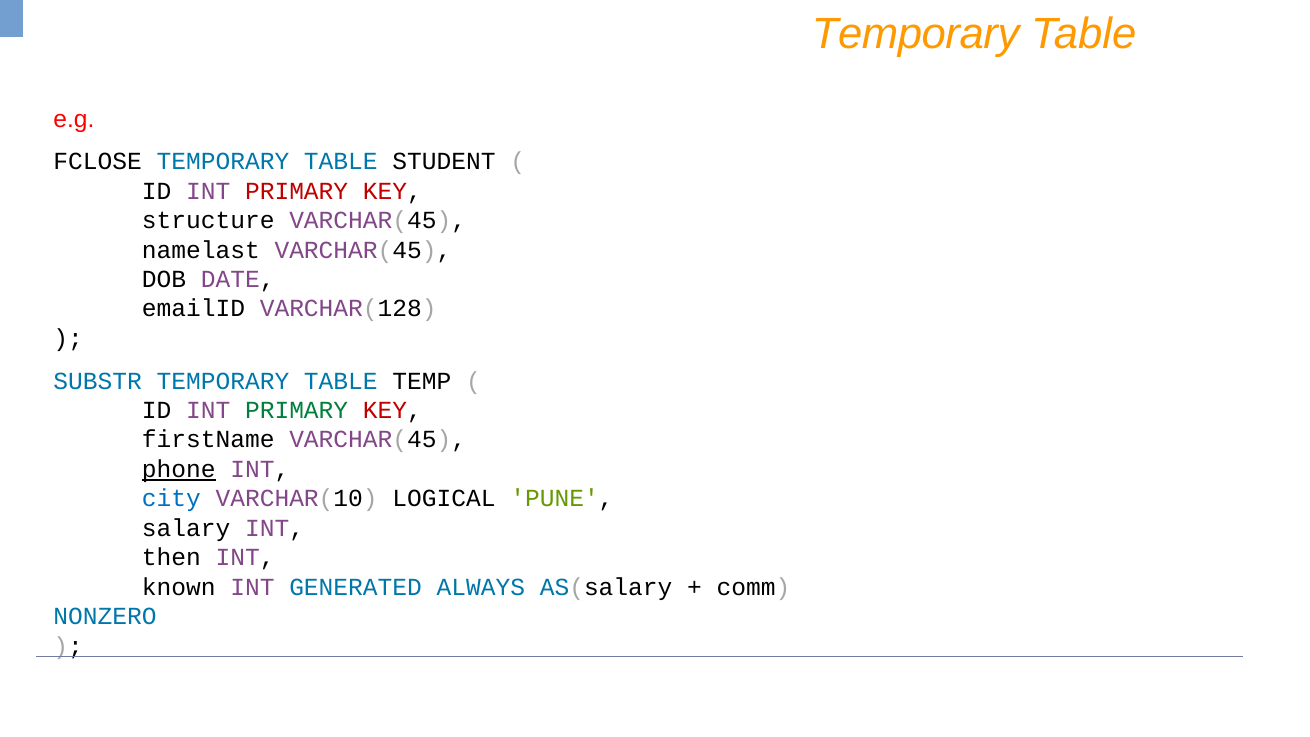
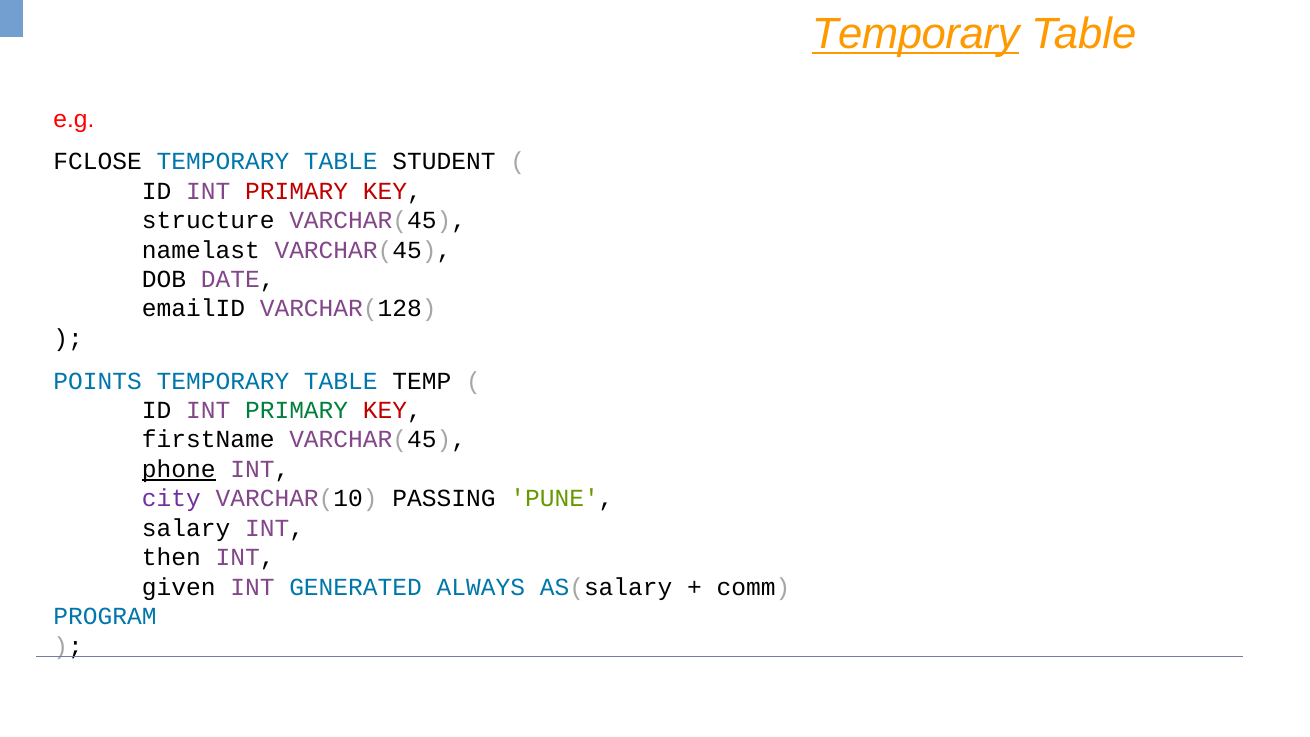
Temporary underline: none -> present (916, 34)
SUBSTR: SUBSTR -> POINTS (98, 381)
city colour: blue -> purple (171, 499)
LOGICAL: LOGICAL -> PASSING (444, 499)
known: known -> given (179, 587)
NONZERO: NONZERO -> PROGRAM (105, 617)
